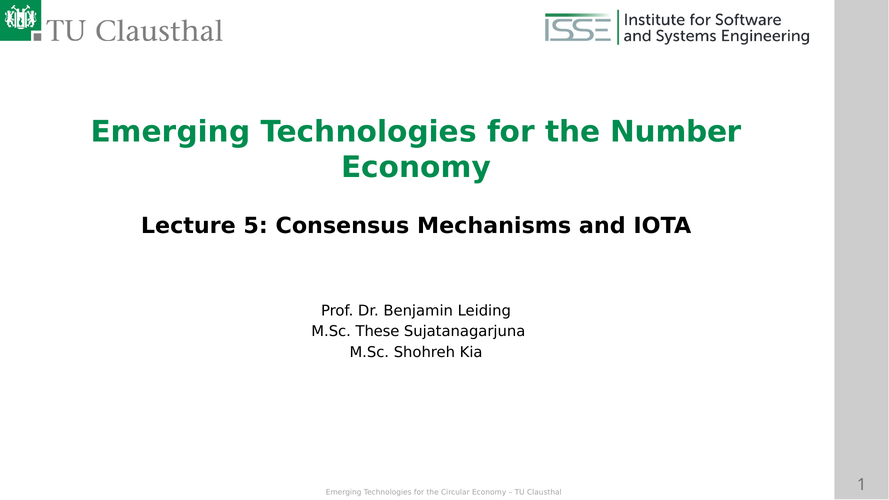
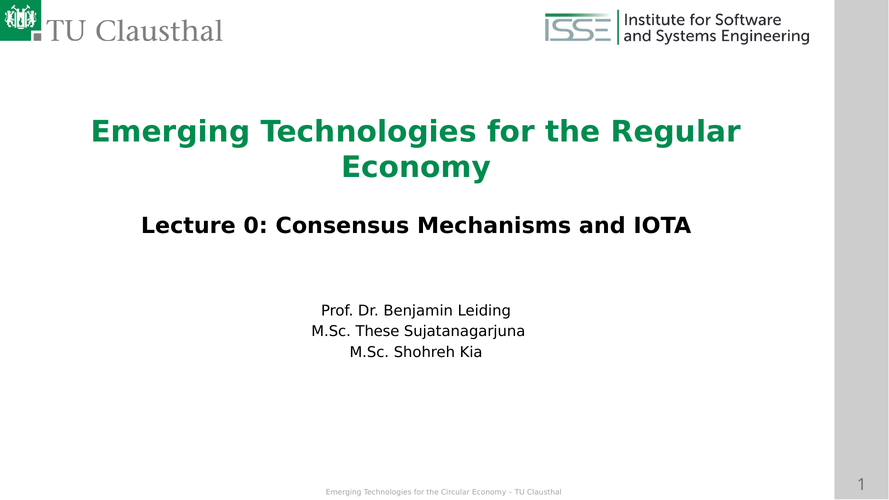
Number: Number -> Regular (676, 132)
5: 5 -> 0 (256, 226)
